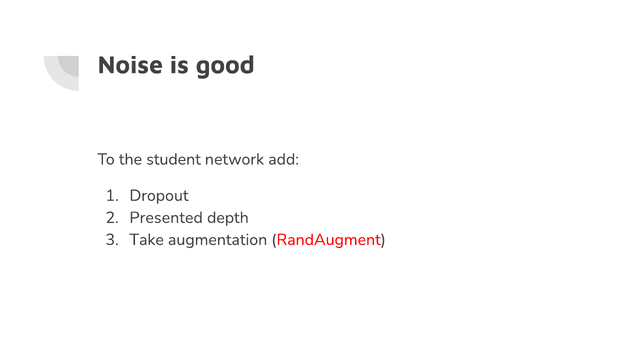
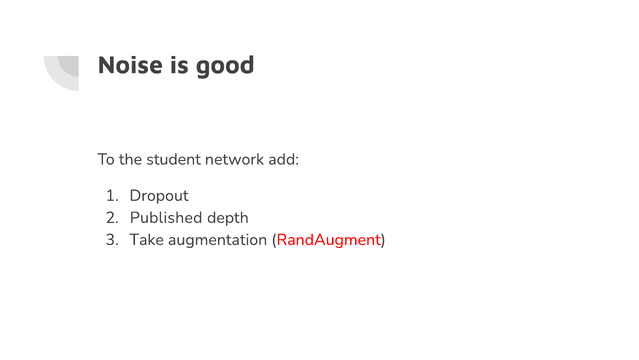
Presented: Presented -> Published (166, 217)
